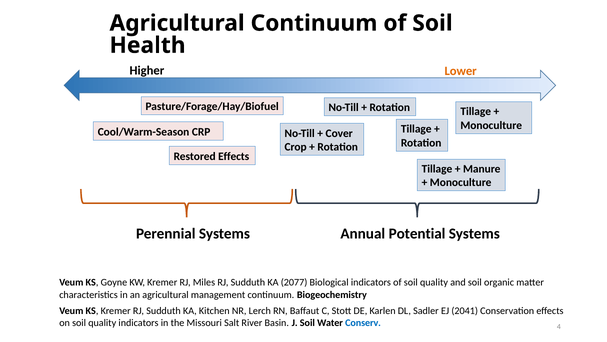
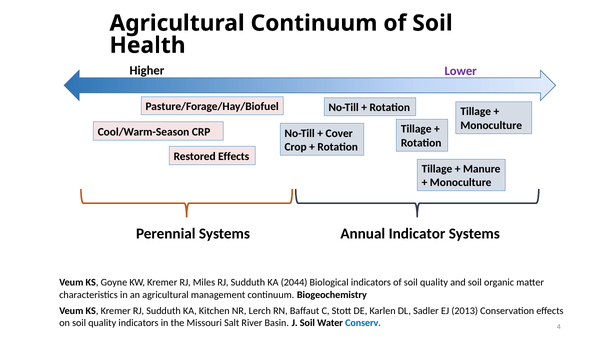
Lower colour: orange -> purple (461, 71)
Potential: Potential -> Indicator (417, 233)
2077: 2077 -> 2044 (294, 282)
2041: 2041 -> 2013 (465, 310)
